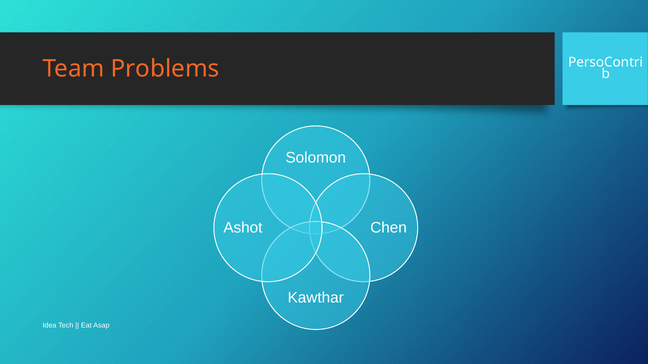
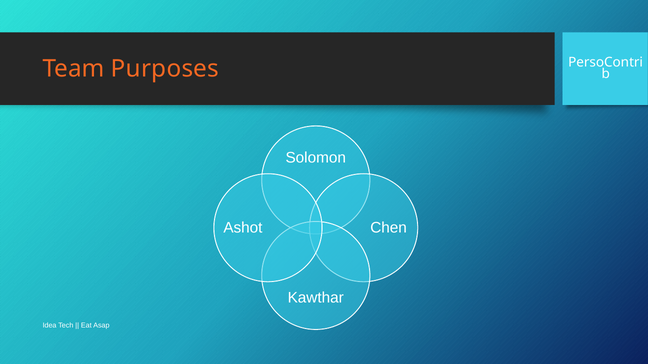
Problems: Problems -> Purposes (165, 69)
